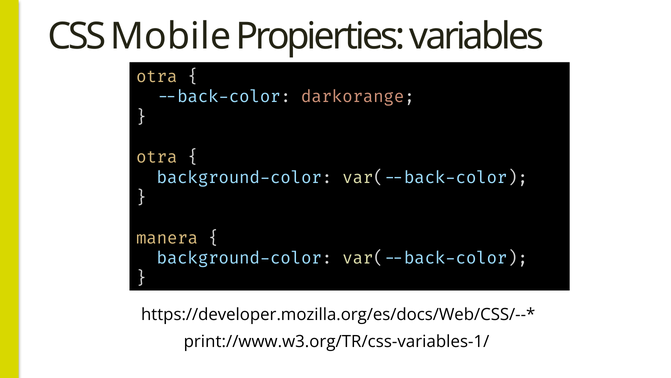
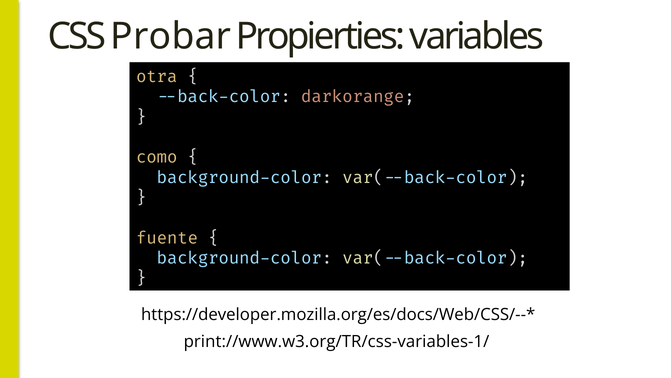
Mobile: Mobile -> Probar (171, 36)
otra: otra -> como (157, 157)
manera: manera -> fuente (167, 238)
